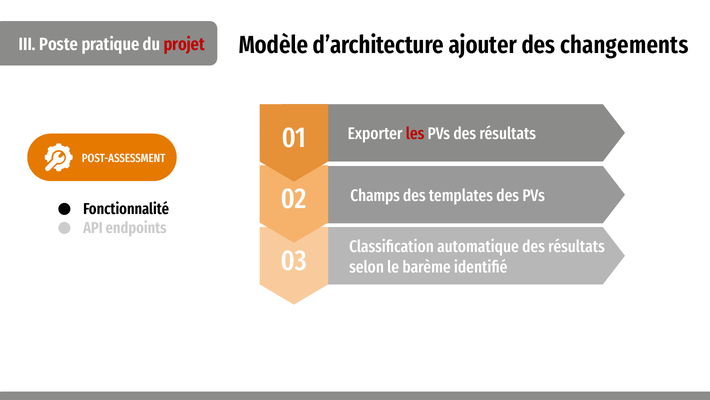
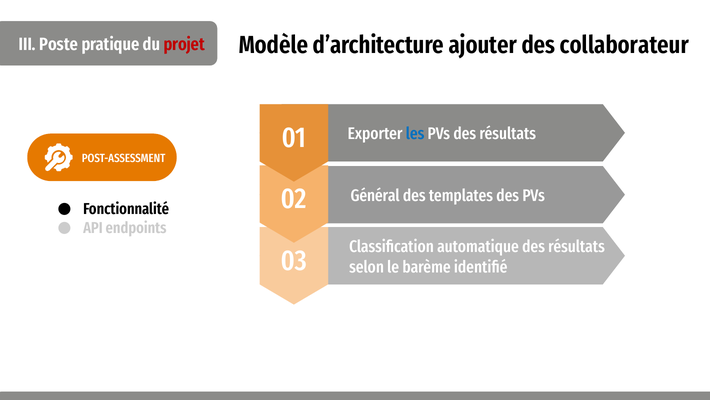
changements: changements -> collaborateur (624, 45)
les colour: red -> blue (415, 133)
Champs: Champs -> Général (375, 195)
